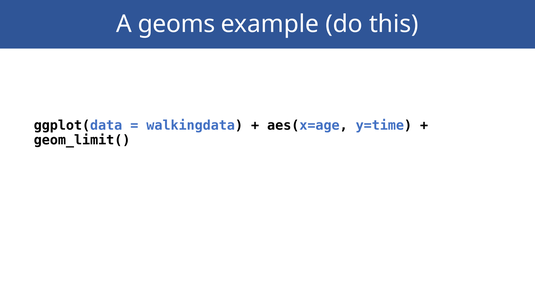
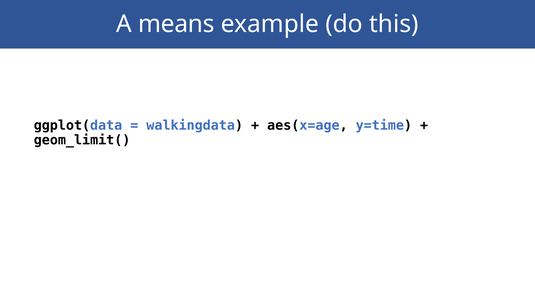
geoms: geoms -> means (176, 24)
